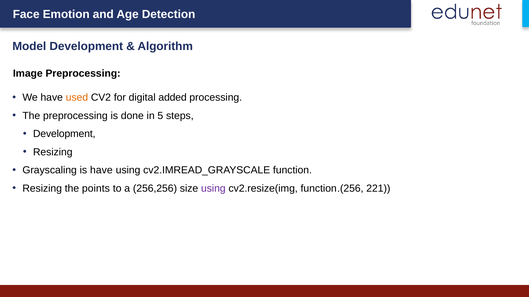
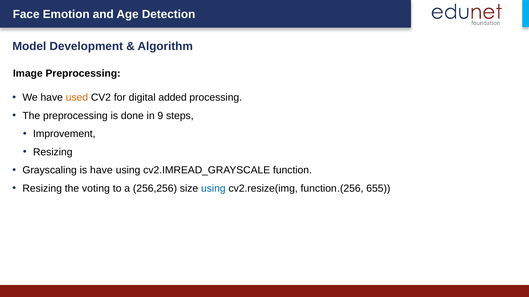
5: 5 -> 9 (160, 116)
Development: Development -> Improvement (64, 134)
points: points -> voting (96, 189)
using colour: purple -> blue (213, 189)
221: 221 -> 655 (378, 189)
